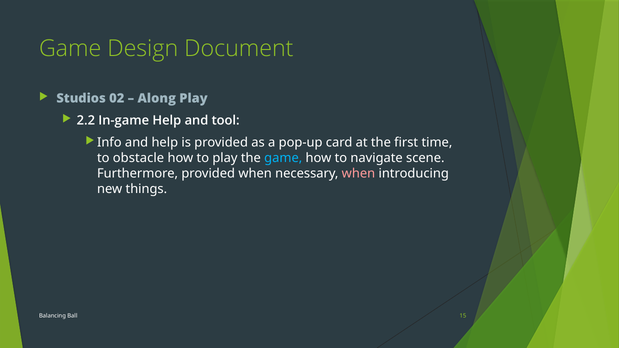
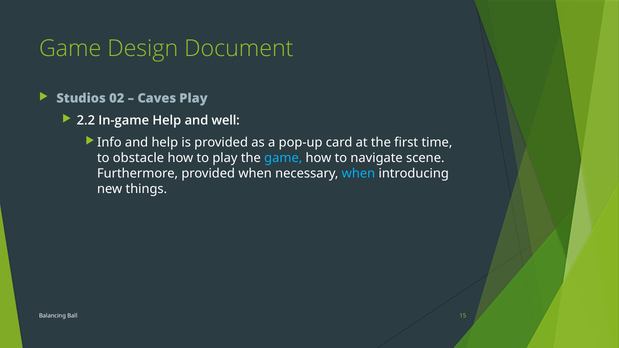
Along: Along -> Caves (157, 99)
tool: tool -> well (226, 121)
when colour: pink -> light blue (358, 174)
